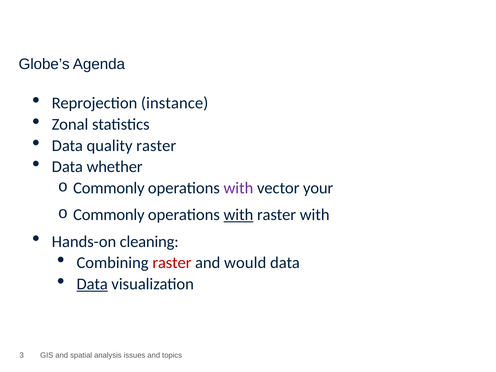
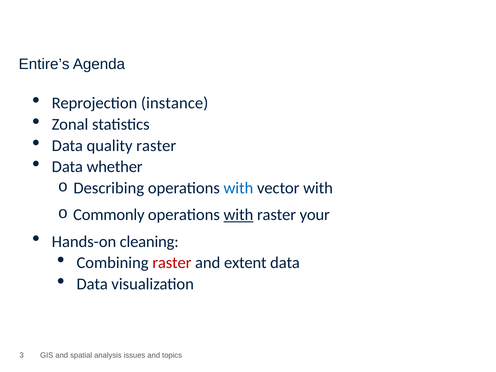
Globe’s: Globe’s -> Entire’s (44, 64)
Commonly: Commonly -> Describing (109, 188)
with colour: purple -> blue (238, 188)
vector your: your -> with (318, 188)
raster with: with -> your (315, 215)
would: would -> extent (245, 263)
Data underline: present -> none (92, 284)
